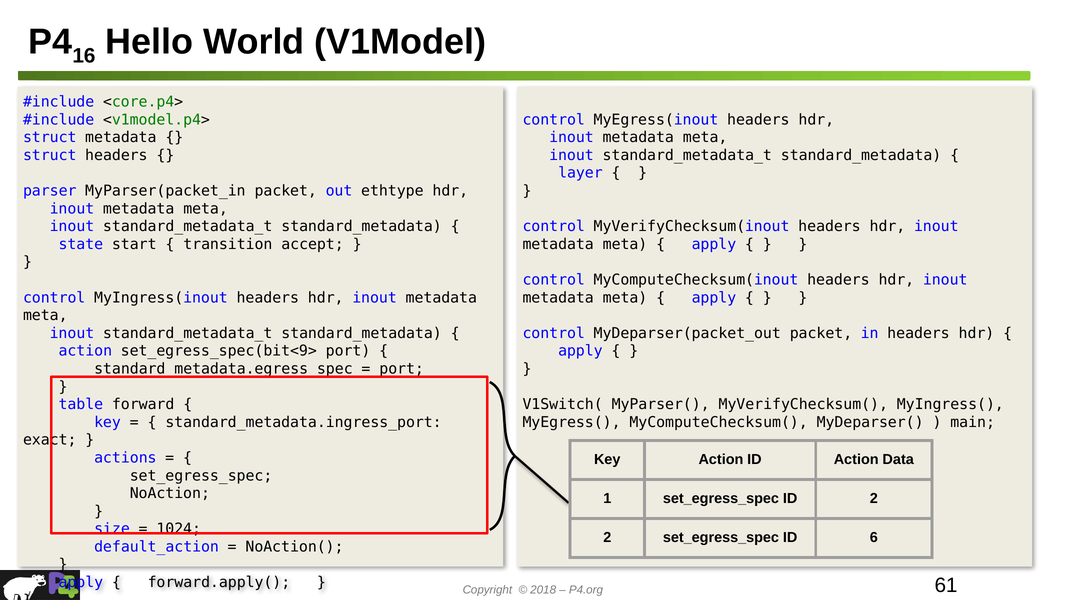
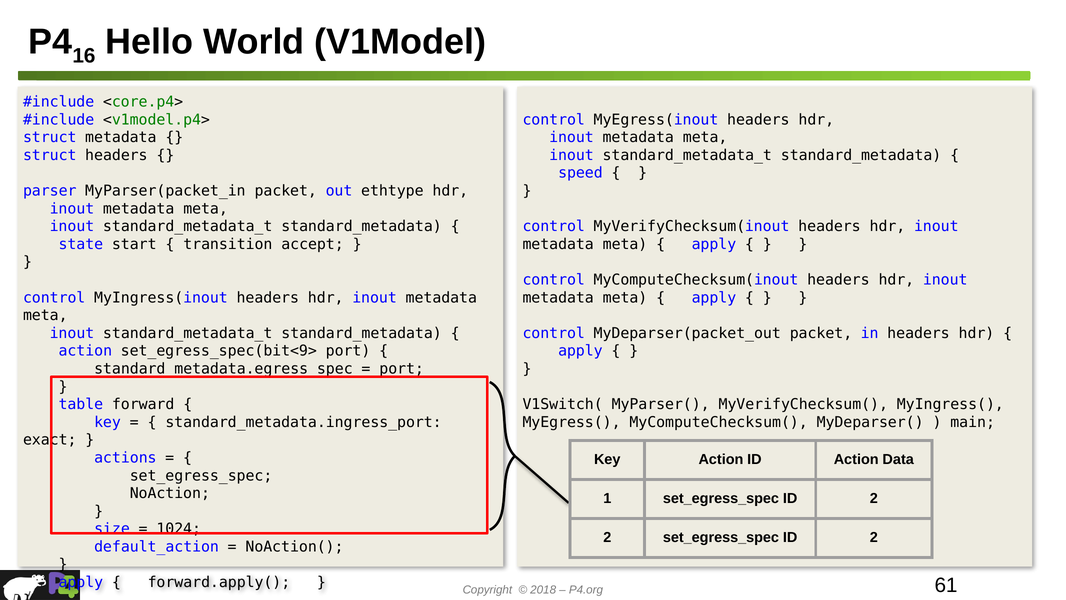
layer: layer -> speed (580, 173)
2 set_egress_spec ID 6: 6 -> 2 (874, 537)
